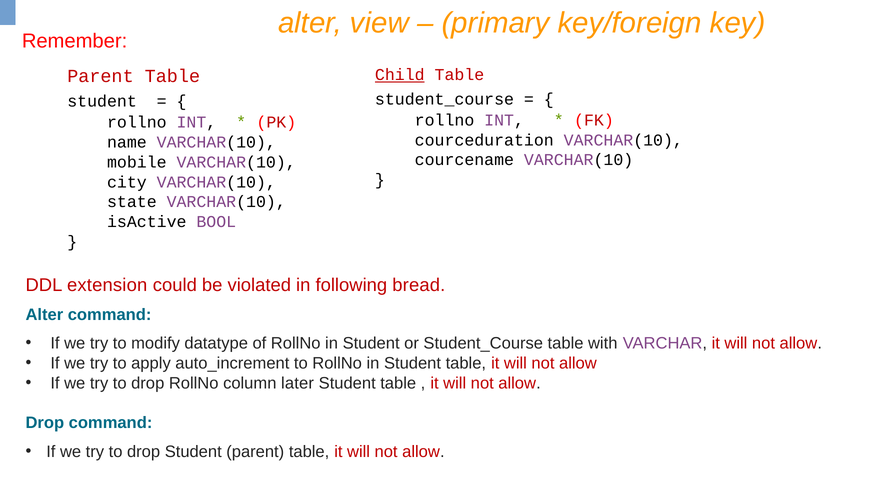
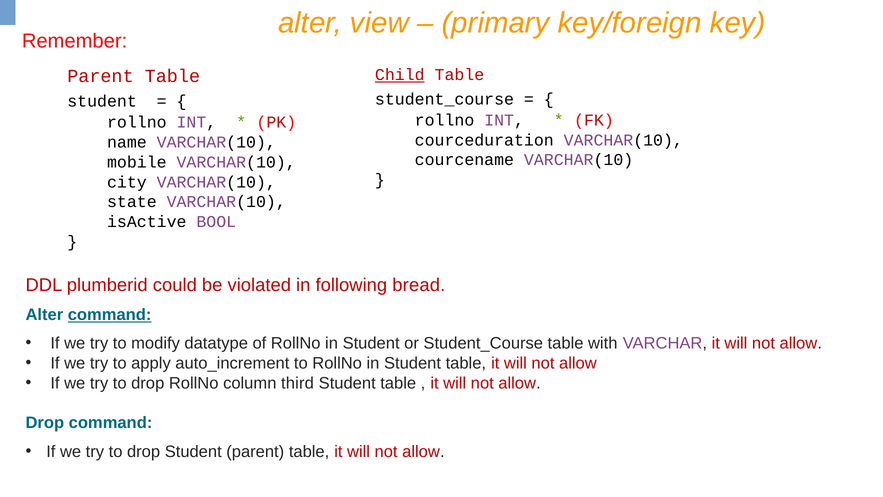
extension: extension -> plumberid (107, 285)
command underline: none -> present (110, 314)
later: later -> third (298, 383)
